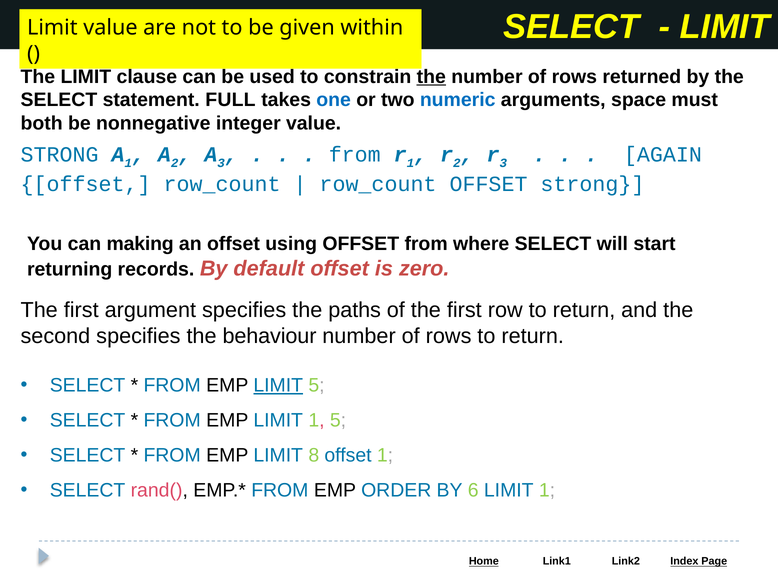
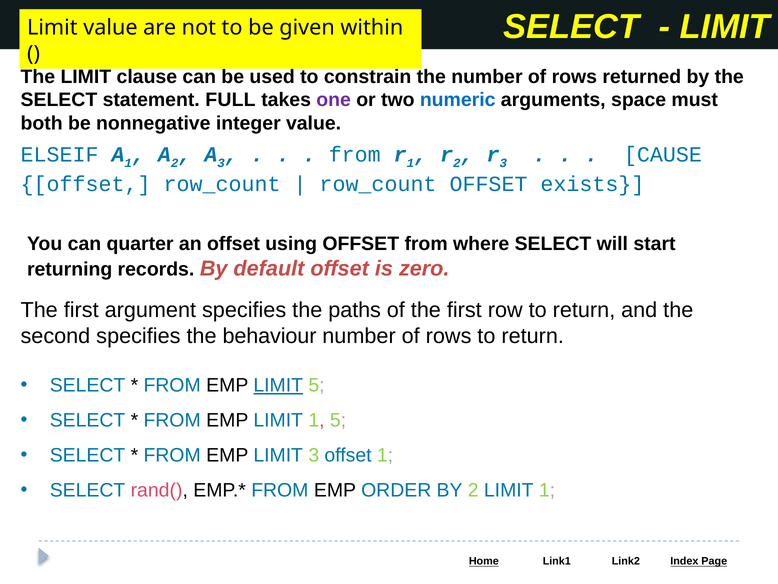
the underline: present -> none (431, 77)
one colour: blue -> purple (334, 100)
STRONG: STRONG -> ELSEIF (60, 154)
AGAIN: AGAIN -> CAUSE (663, 154)
OFFSET strong: strong -> exists (592, 184)
making: making -> quarter (140, 244)
LIMIT 8: 8 -> 3 (314, 455)
BY 6: 6 -> 2 (473, 490)
